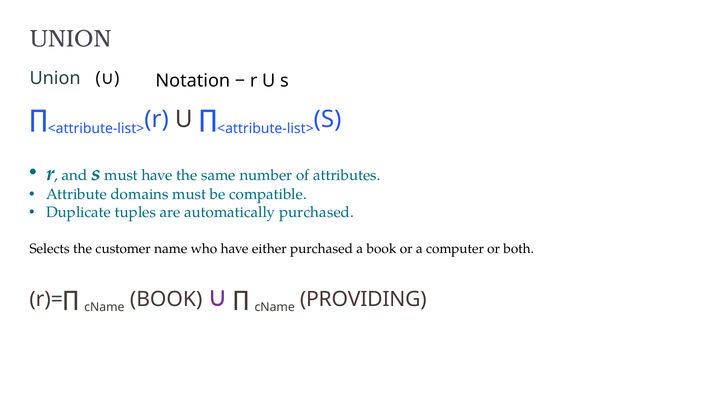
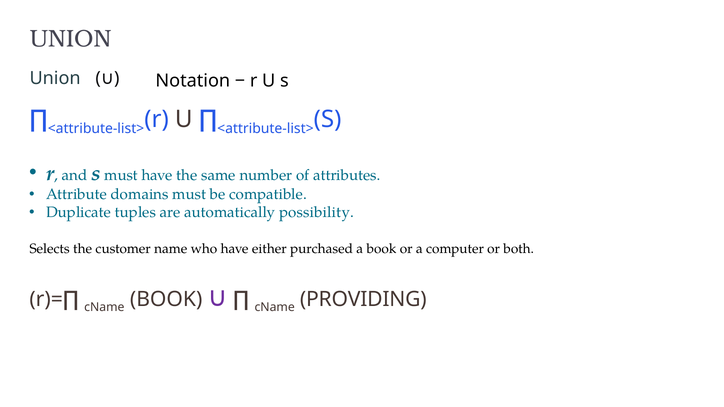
automatically purchased: purchased -> possibility (317, 213)
